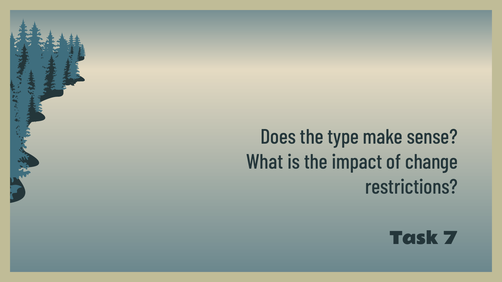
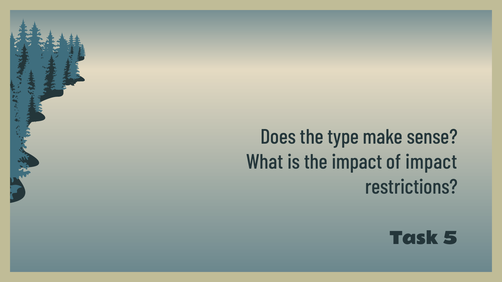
of change: change -> impact (431, 162)
7: 7 -> 5 (450, 239)
